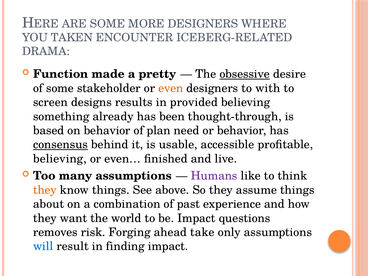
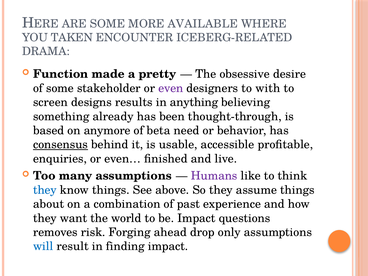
MORE DESIGNERS: DESIGNERS -> AVAILABLE (203, 24)
obsessive underline: present -> none (245, 74)
even colour: orange -> purple (171, 88)
provided: provided -> anything (194, 102)
on behavior: behavior -> anymore (107, 130)
plan: plan -> beta (159, 130)
believing: believing -> enquiries (60, 159)
they colour: orange -> blue (45, 190)
take: take -> drop (202, 232)
